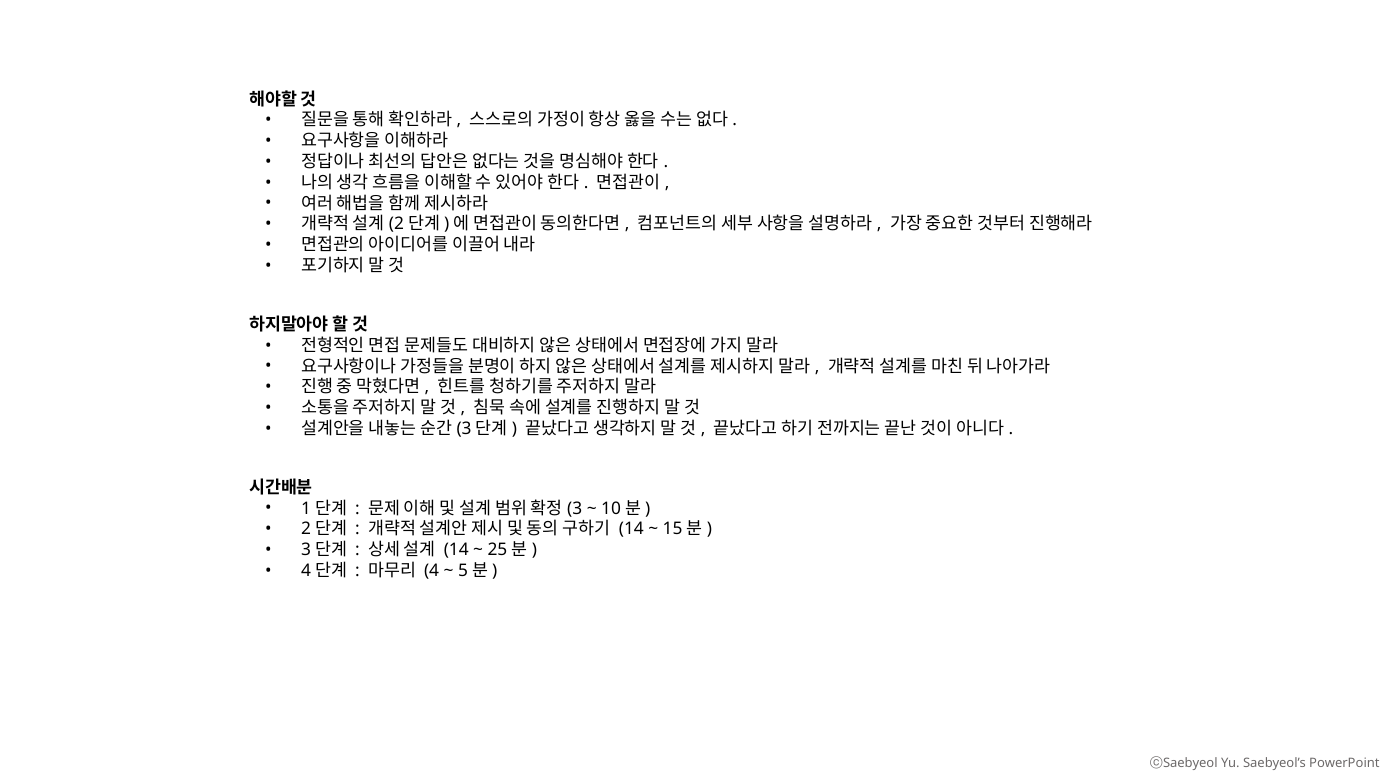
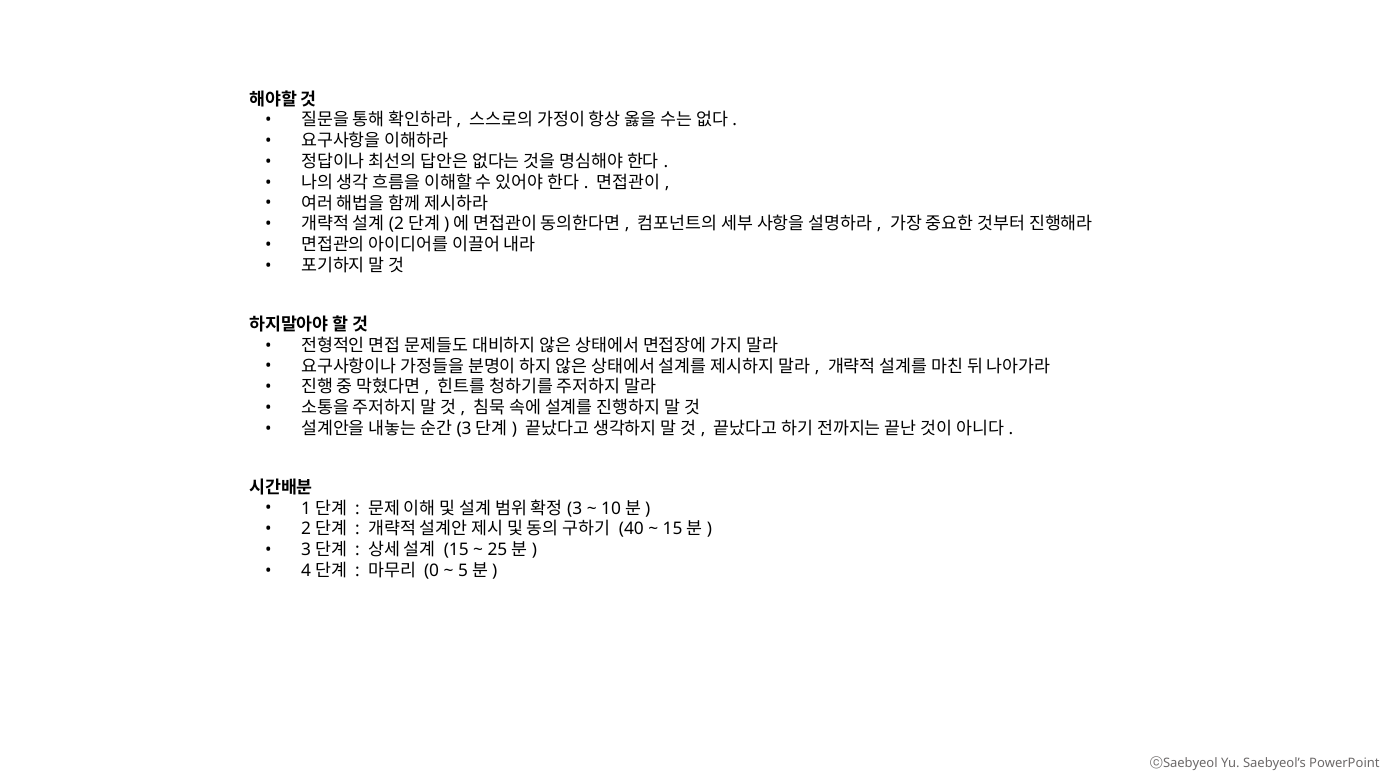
14: 14 -> 40 (631, 529)
14: 14 -> 15 (456, 550)
4: 4 -> 0 (432, 571)
